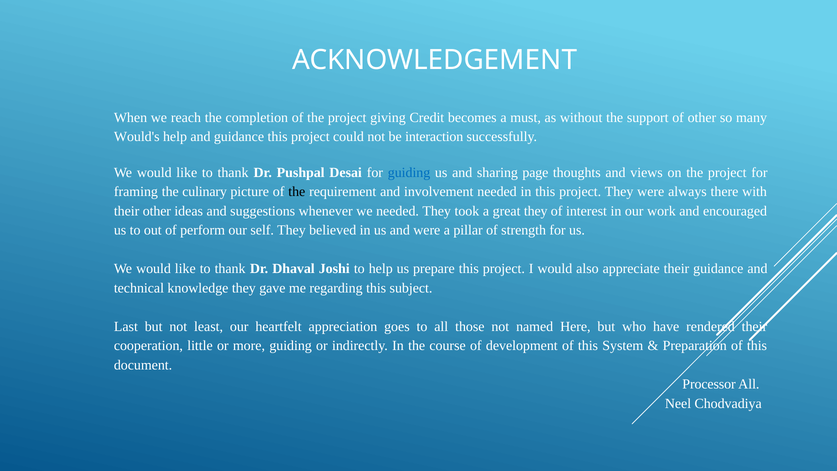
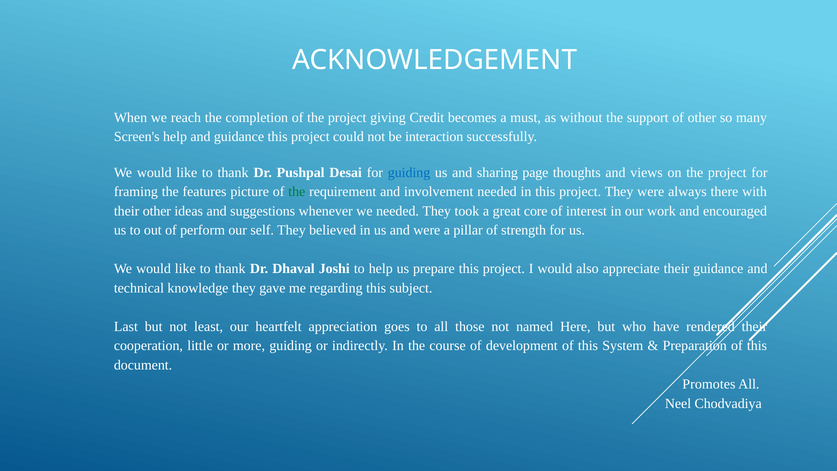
Would's: Would's -> Screen's (137, 137)
culinary: culinary -> features (205, 192)
the colour: black -> green (297, 192)
great they: they -> core (536, 211)
Processor: Processor -> Promotes (709, 384)
